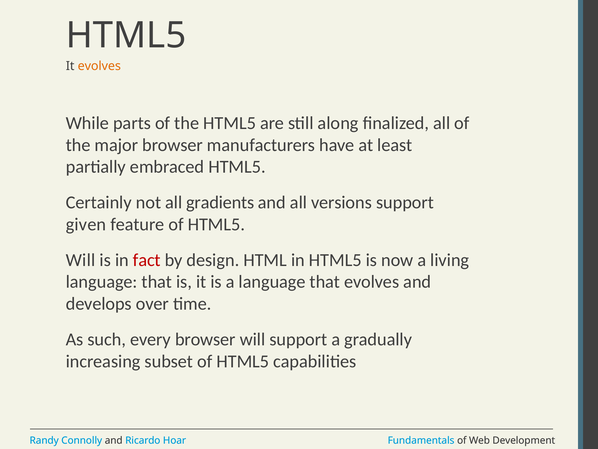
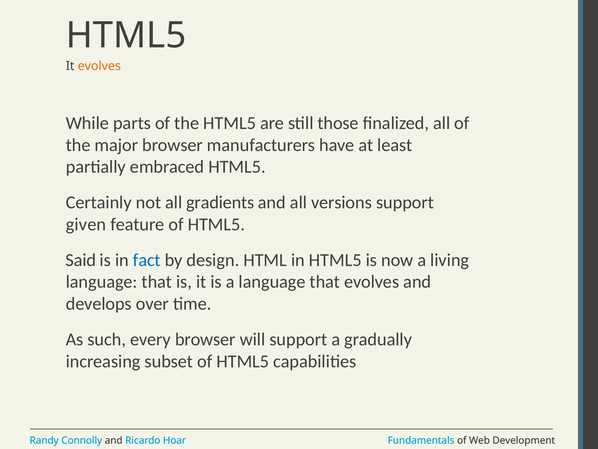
along: along -> those (338, 123)
Will: Will -> Said (81, 260)
fact colour: red -> blue (147, 260)
